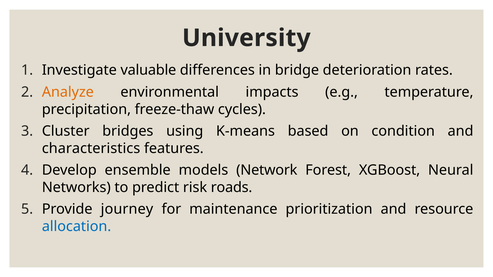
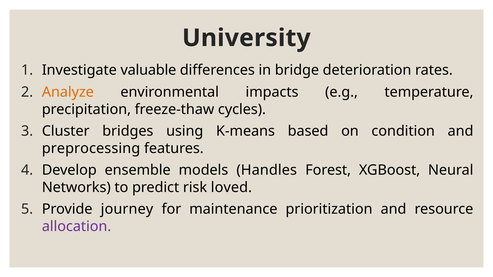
characteristics: characteristics -> preprocessing (91, 148)
Network: Network -> Handles (267, 170)
roads: roads -> loved (231, 188)
allocation colour: blue -> purple (77, 227)
